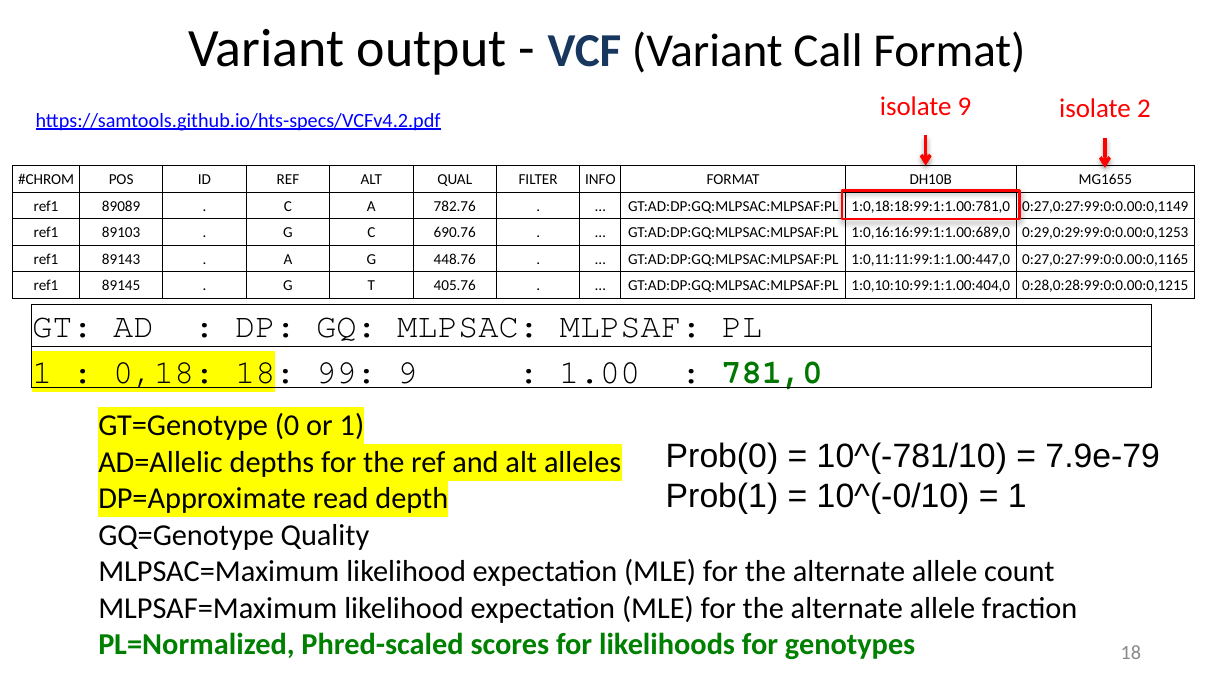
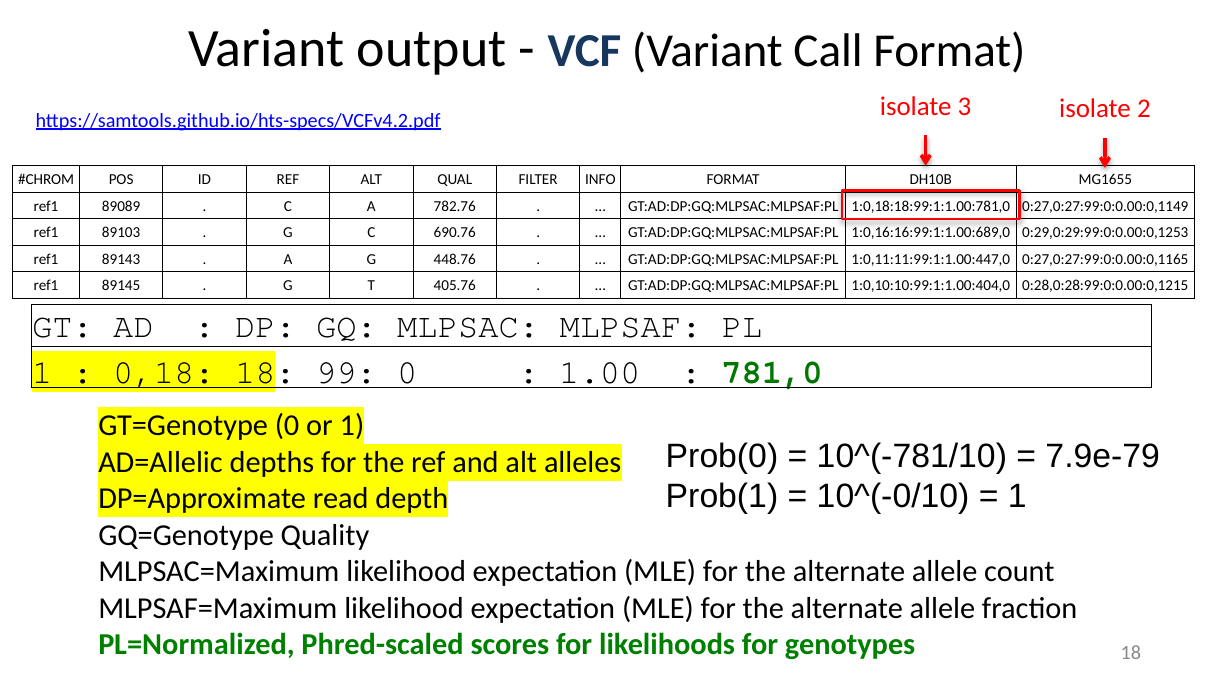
isolate 9: 9 -> 3 (965, 106)
99 9: 9 -> 0 (407, 372)
